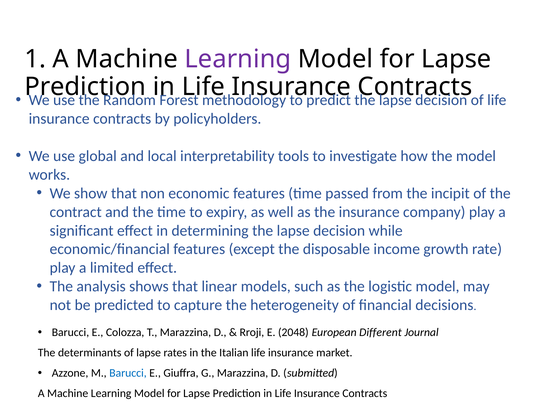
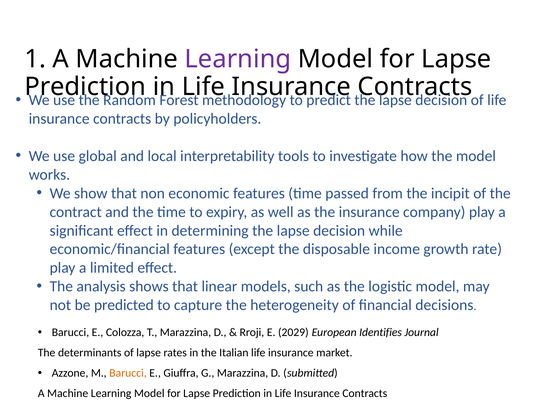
2048: 2048 -> 2029 (293, 332)
Different: Different -> Identifies (381, 332)
Barucci colour: blue -> orange (128, 373)
